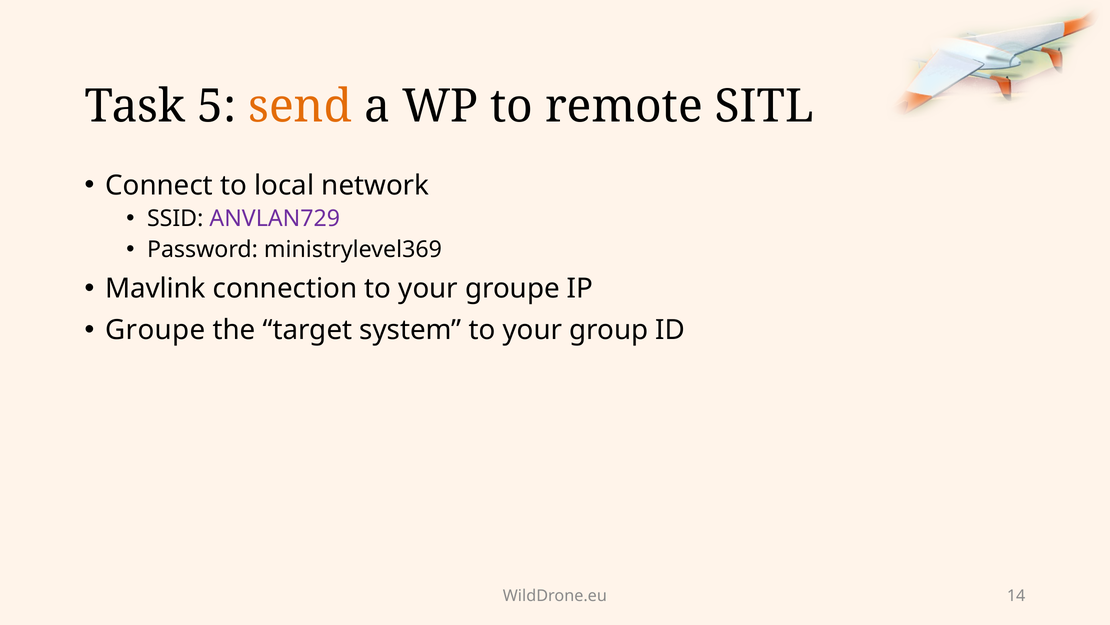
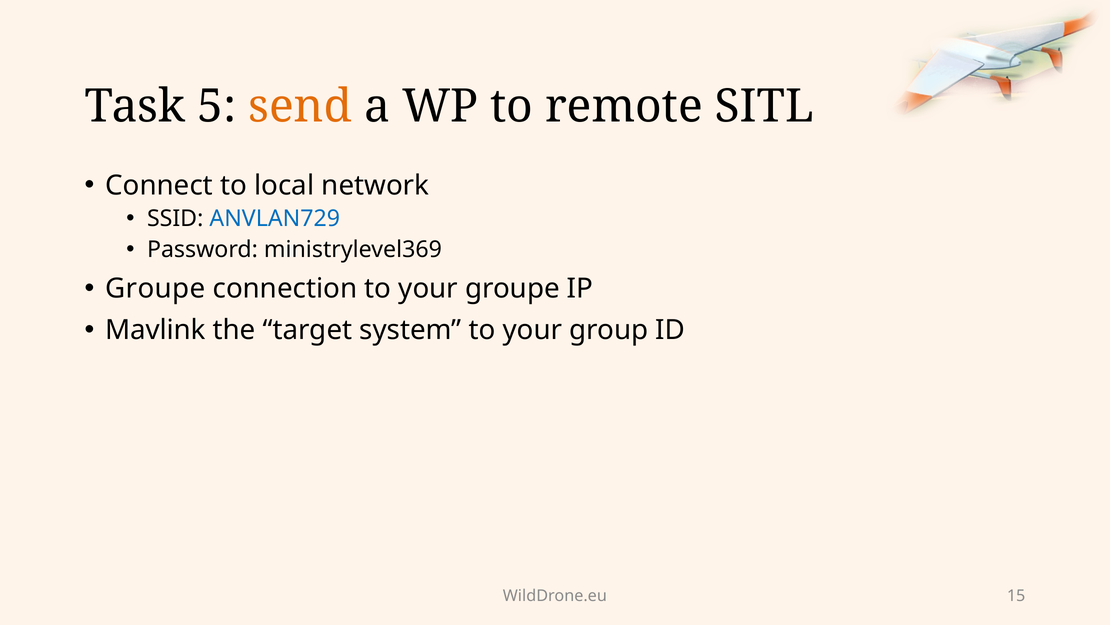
ANVLAN729 colour: purple -> blue (275, 218)
Mavlink: Mavlink -> Groupe (155, 288)
Groupe: Groupe -> Mavlink (156, 330)
14: 14 -> 15 (1016, 595)
